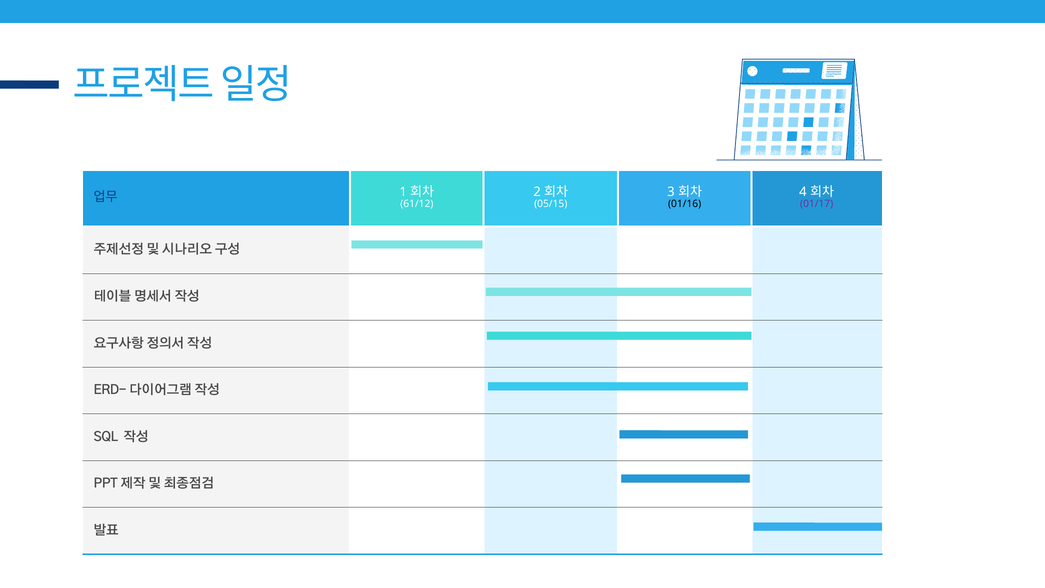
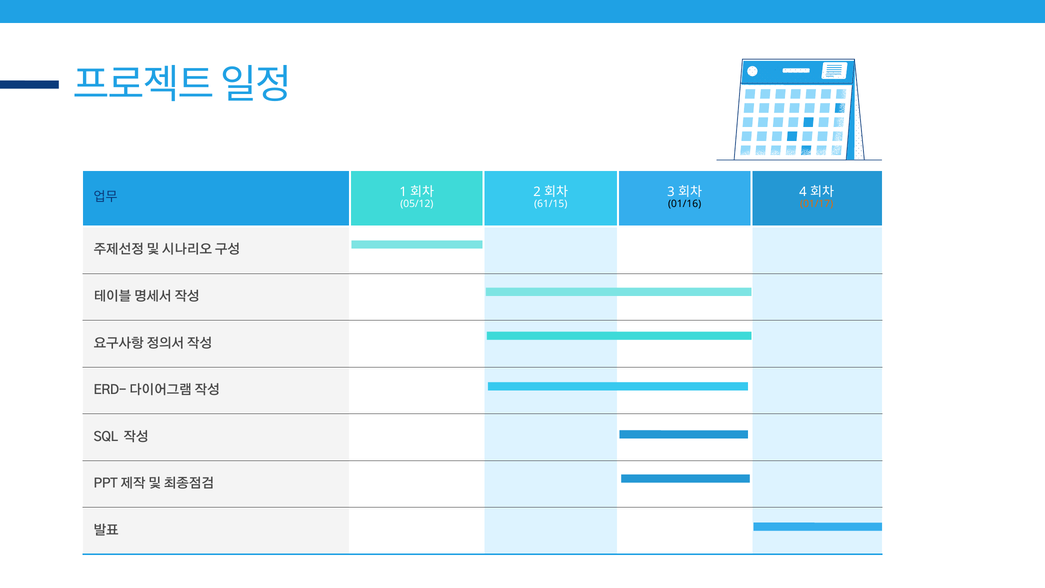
61/12: 61/12 -> 05/12 (417, 204)
05/15: 05/15 -> 61/15 (551, 204)
01/17 colour: purple -> orange (817, 204)
